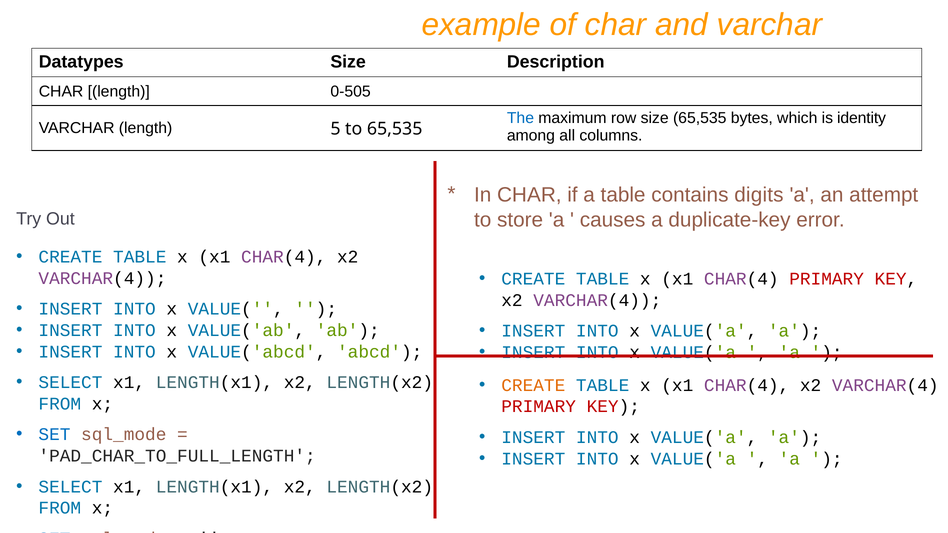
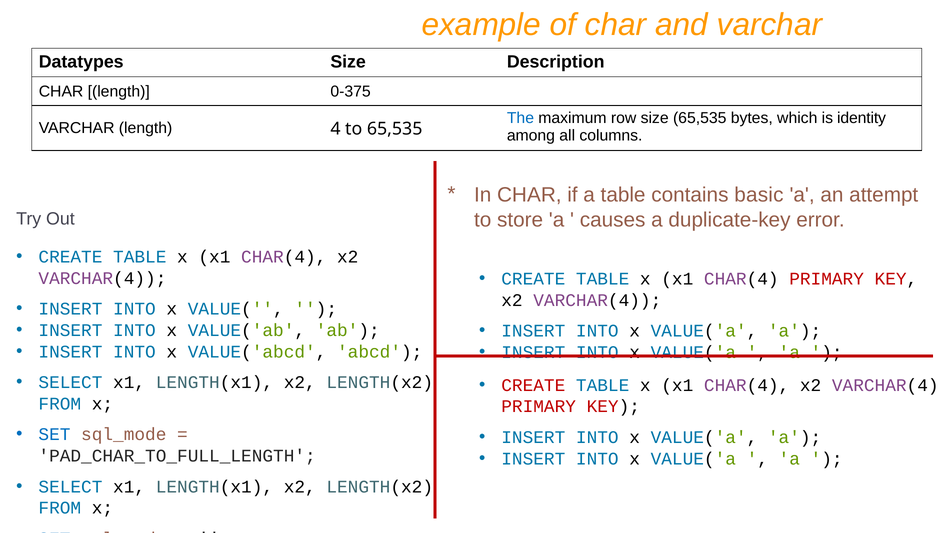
0-505: 0-505 -> 0-375 (351, 91)
5: 5 -> 4 (335, 129)
digits: digits -> basic (759, 195)
CREATE colour: orange -> red (533, 385)
